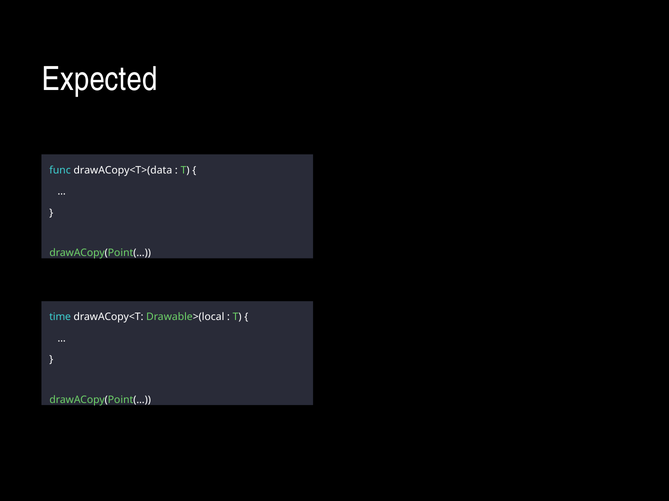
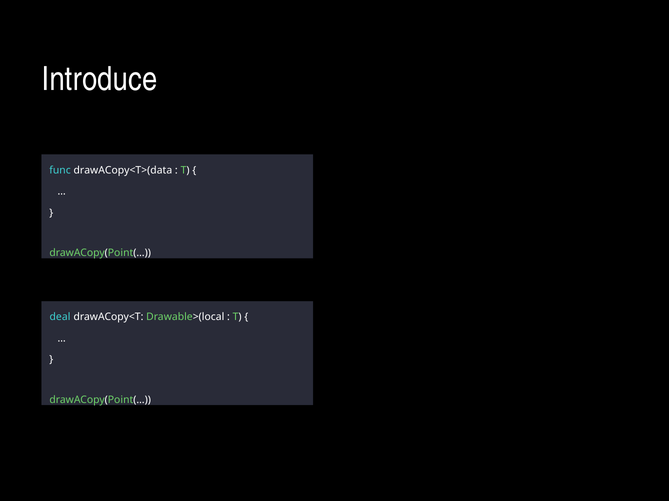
Expected: Expected -> Introduce (100, 79)
time: time -> deal (60, 317)
